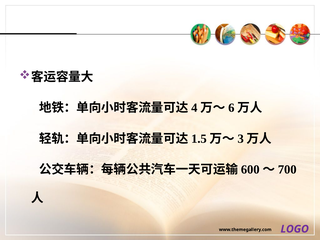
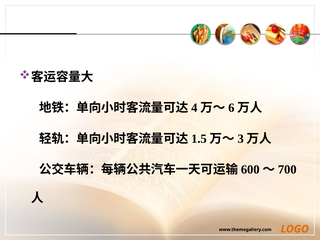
LOGO colour: purple -> orange (295, 229)
